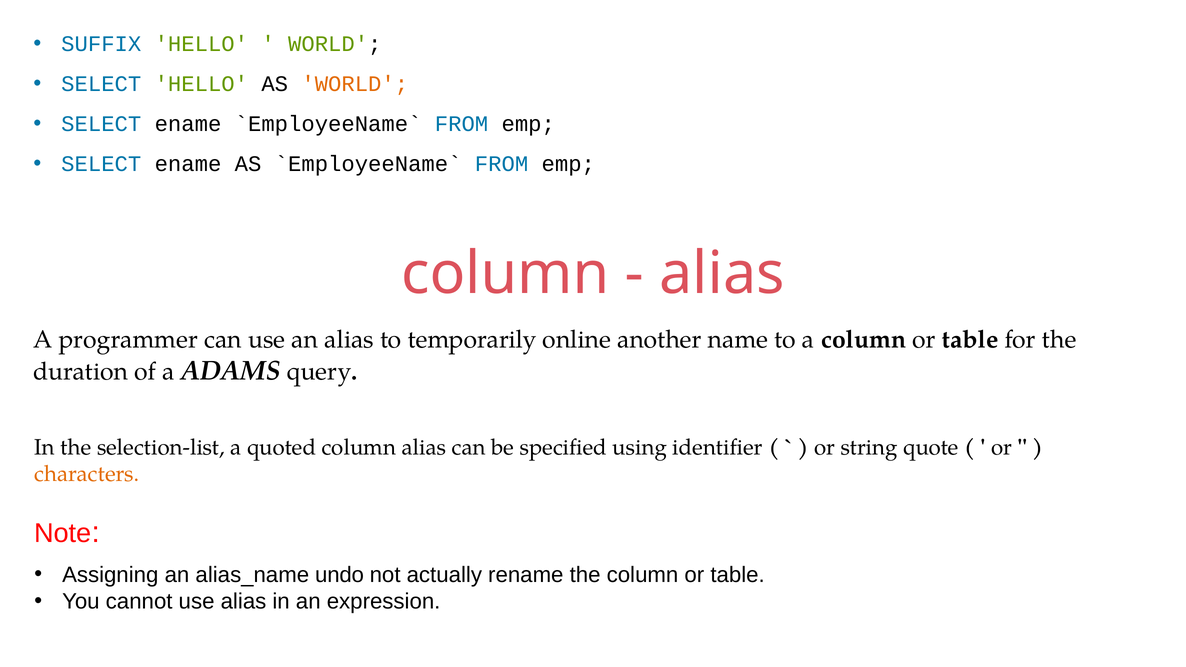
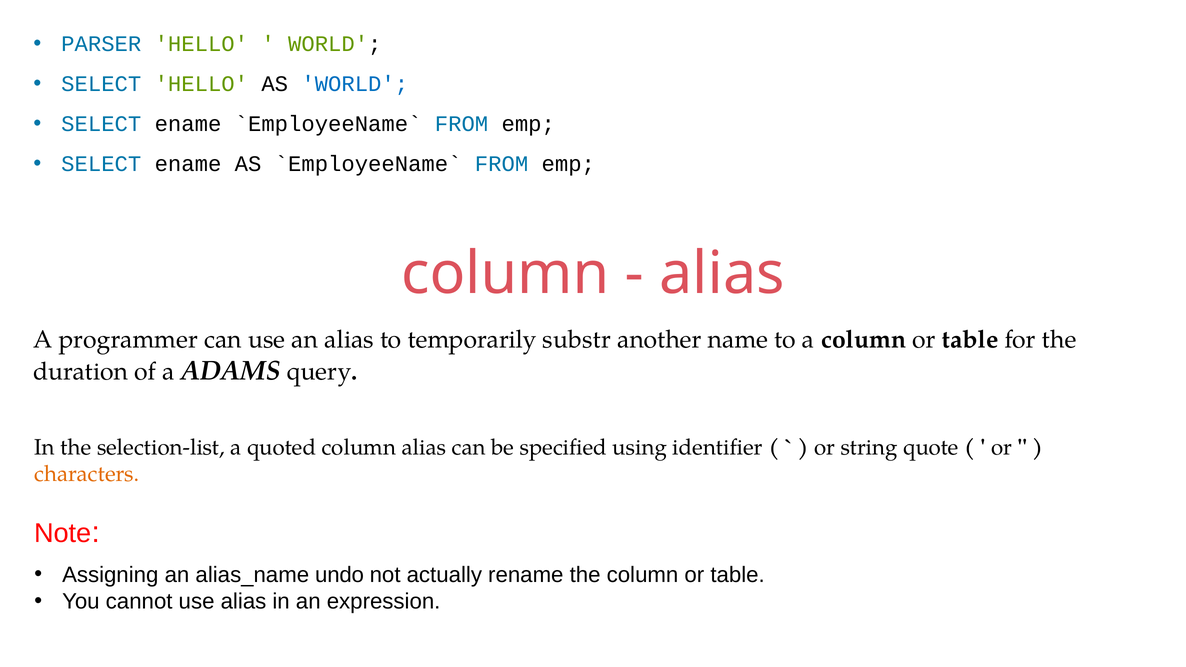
SUFFIX: SUFFIX -> PARSER (101, 44)
WORLD colour: orange -> blue (355, 84)
online: online -> substr (577, 340)
